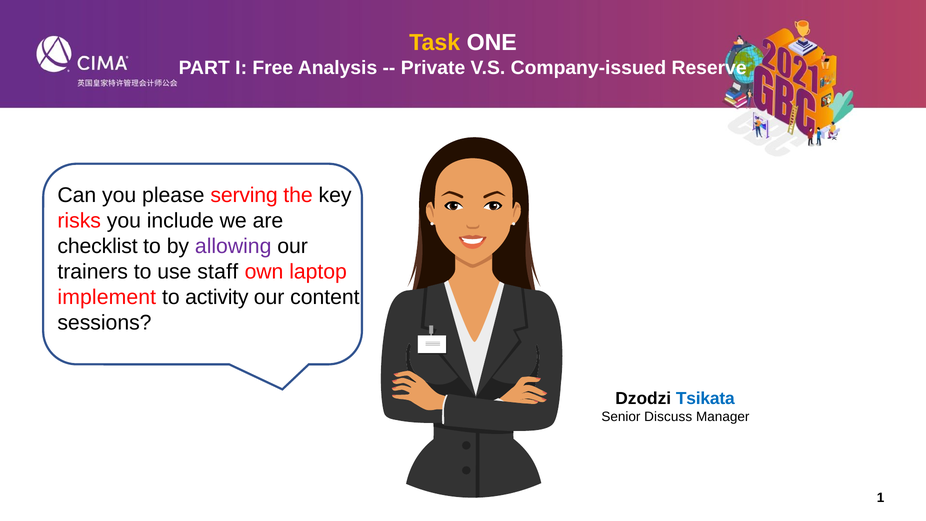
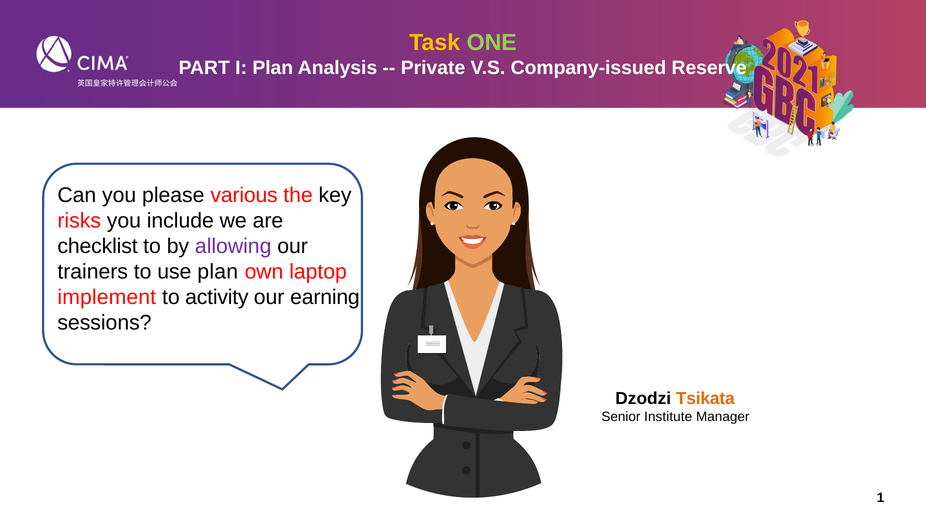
ONE colour: white -> light green (492, 43)
I Free: Free -> Plan (273, 68)
serving: serving -> various (244, 195)
use staff: staff -> plan (218, 272)
content: content -> earning (325, 297)
Tsikata colour: blue -> orange (705, 398)
Discuss: Discuss -> Institute (668, 417)
